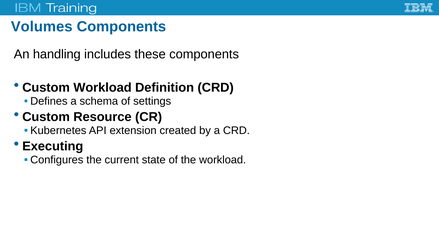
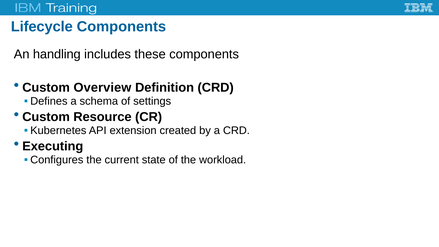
Volumes: Volumes -> Lifecycle (42, 27)
Custom Workload: Workload -> Overview (102, 87)
